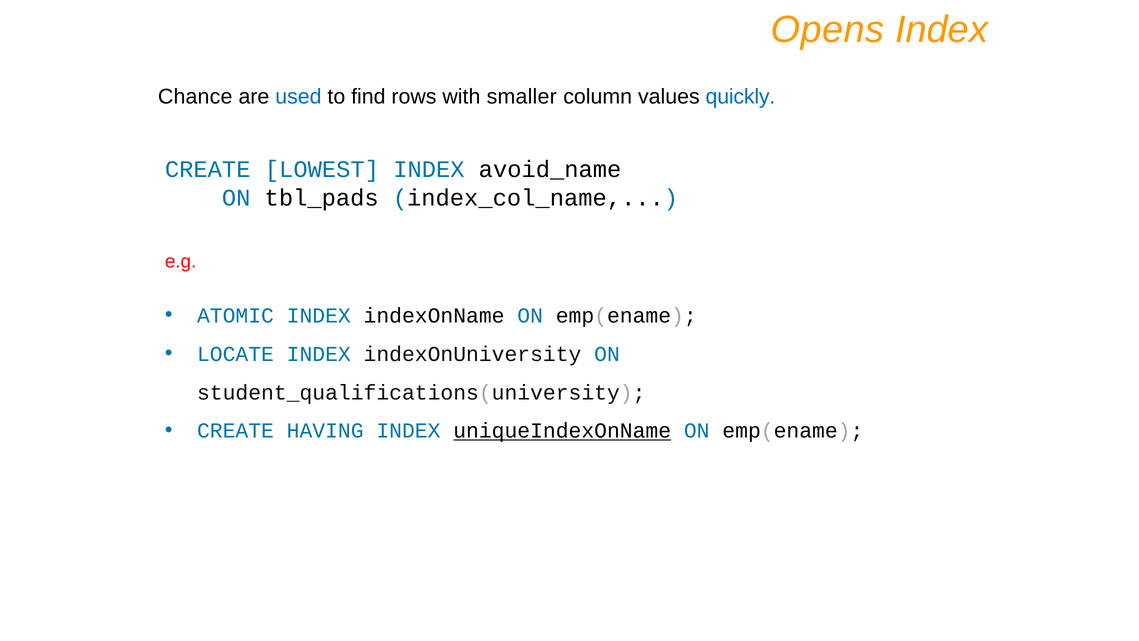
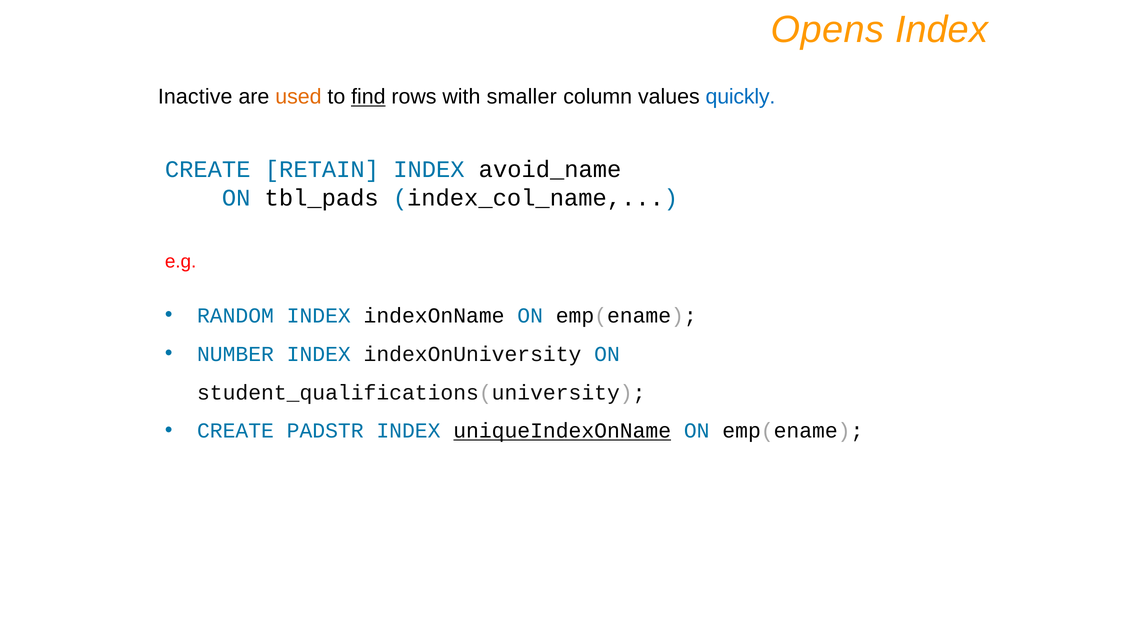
Chance: Chance -> Inactive (195, 97)
used colour: blue -> orange (298, 97)
find underline: none -> present (368, 97)
LOWEST: LOWEST -> RETAIN (322, 170)
ATOMIC: ATOMIC -> RANDOM (235, 315)
LOCATE: LOCATE -> NUMBER (235, 354)
HAVING: HAVING -> PADSTR (325, 431)
